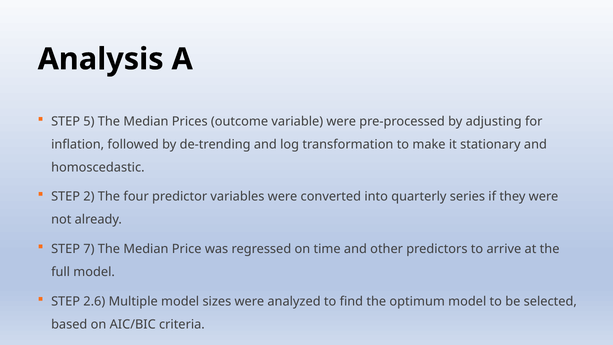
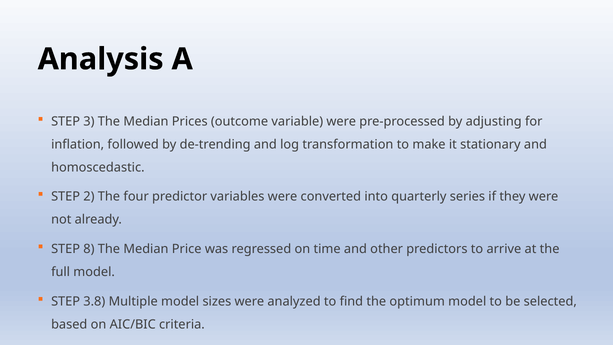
5: 5 -> 3 (89, 121)
7: 7 -> 8 (89, 249)
2.6: 2.6 -> 3.8 (94, 301)
